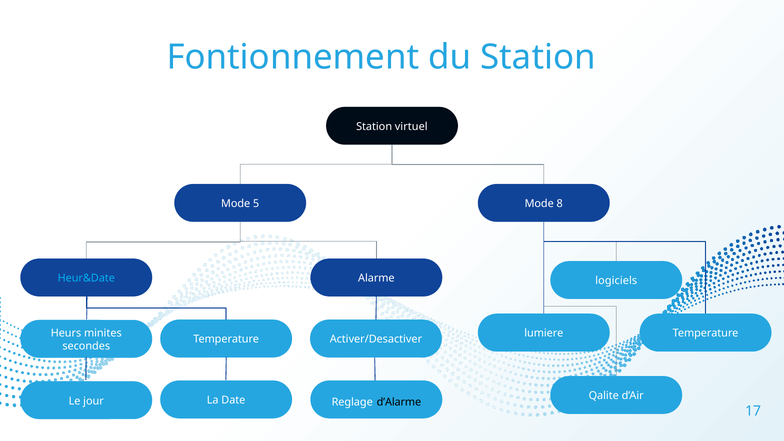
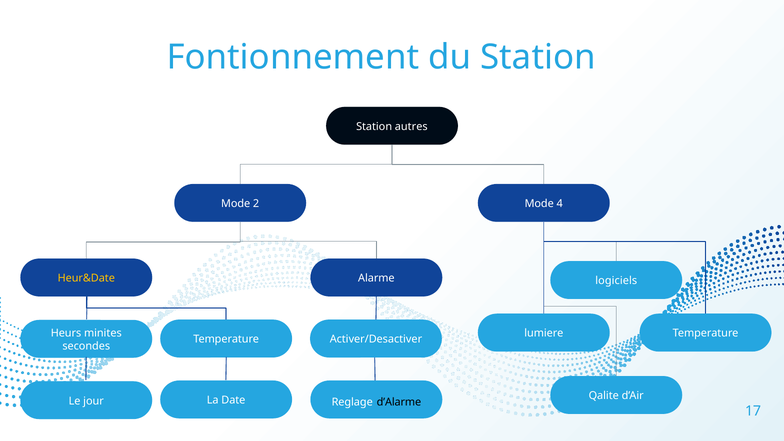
virtuel: virtuel -> autres (411, 127)
5: 5 -> 2 (256, 204)
8: 8 -> 4 (560, 204)
Heur&Date colour: light blue -> yellow (86, 278)
